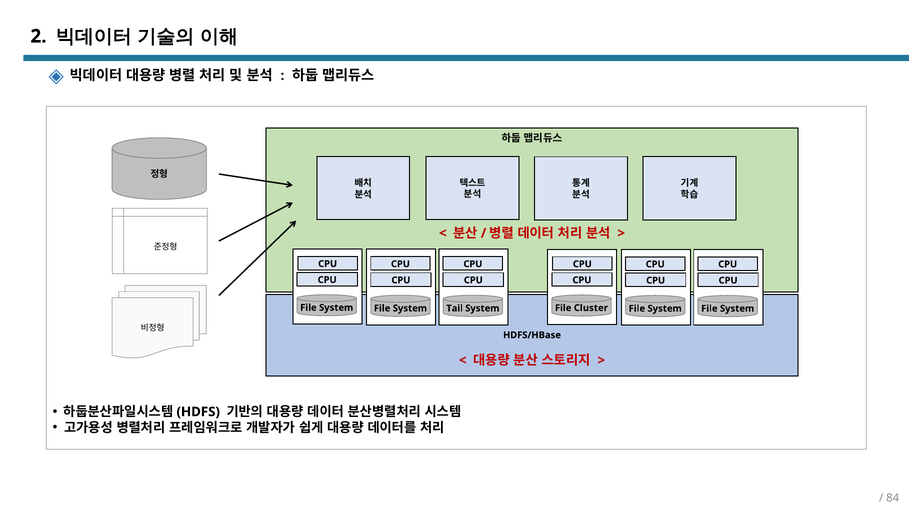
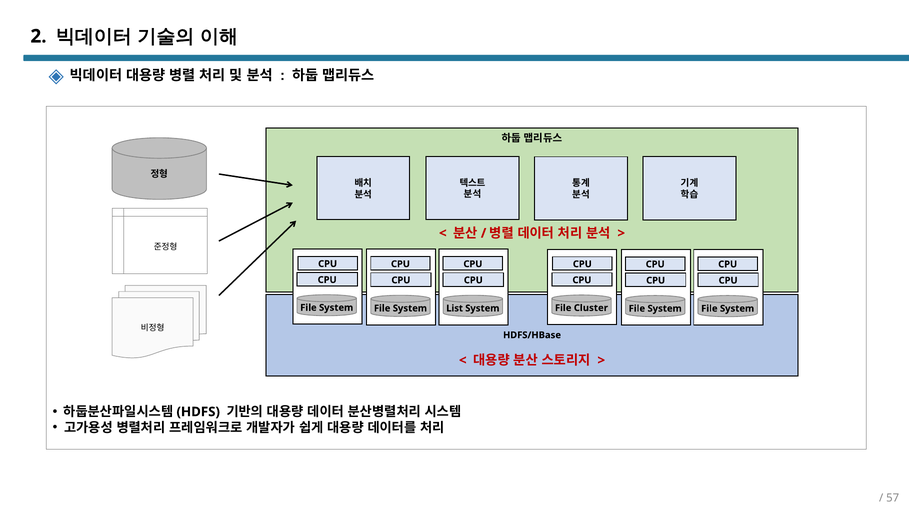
Tail: Tail -> List (455, 308)
84: 84 -> 57 (893, 498)
